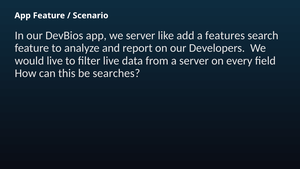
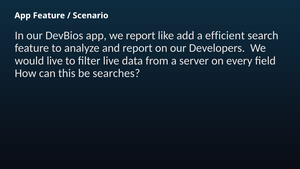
we server: server -> report (141, 35)
features: features -> efficient (225, 35)
